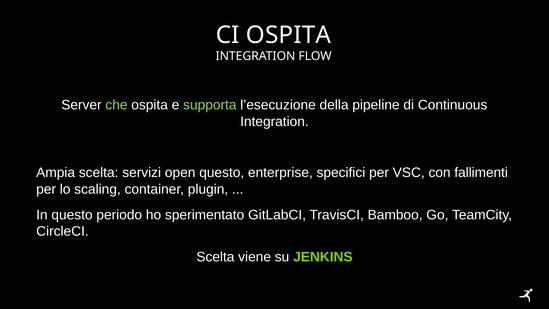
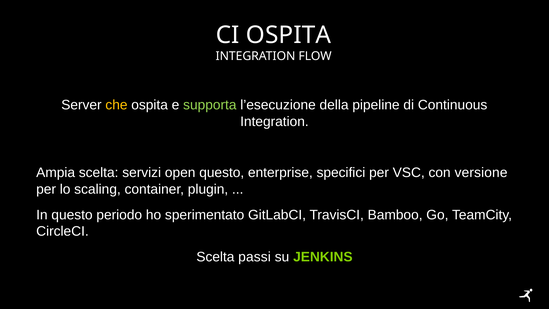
che colour: light green -> yellow (116, 105)
fallimenti: fallimenti -> versione (481, 173)
viene: viene -> passi (255, 257)
